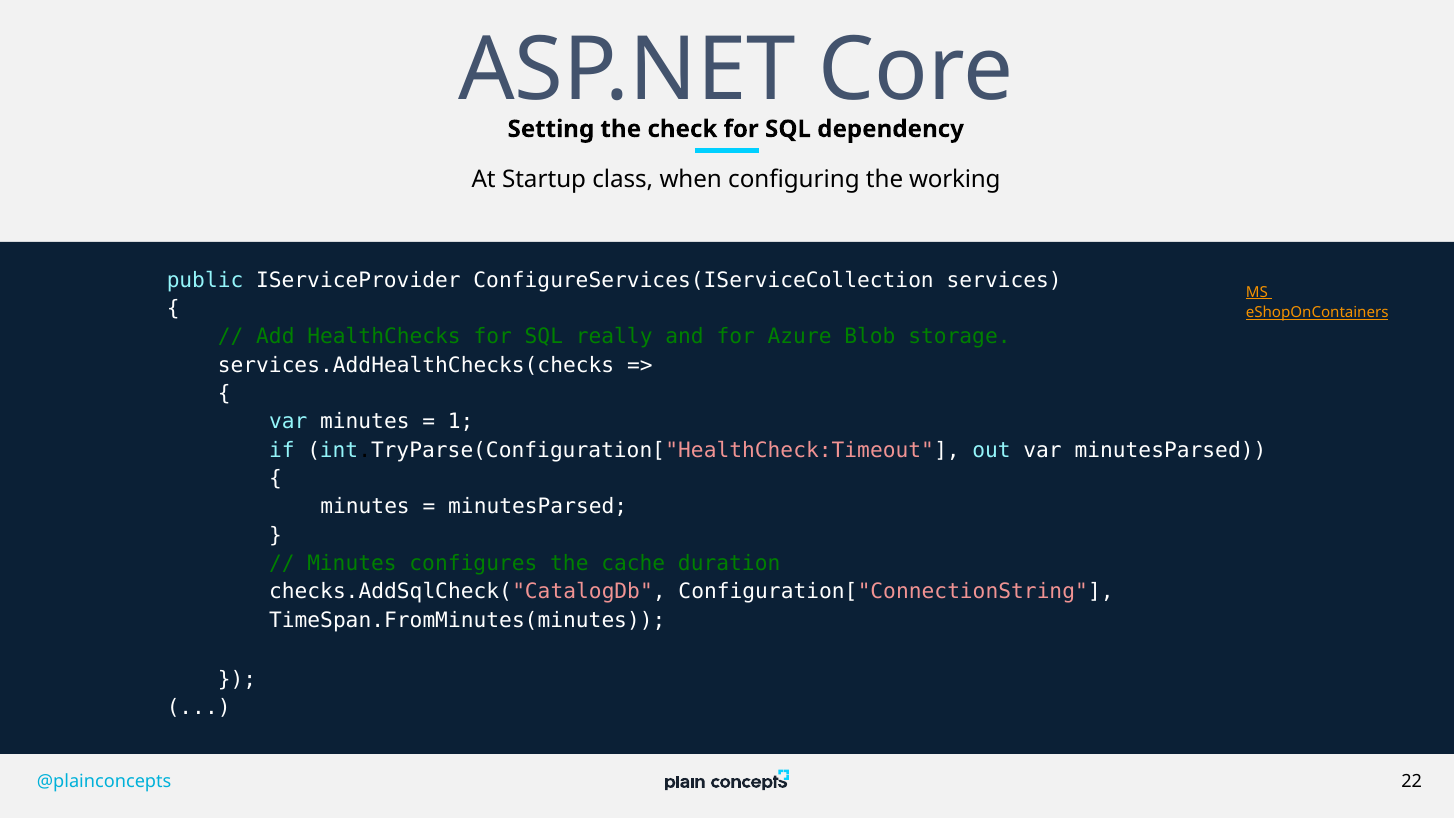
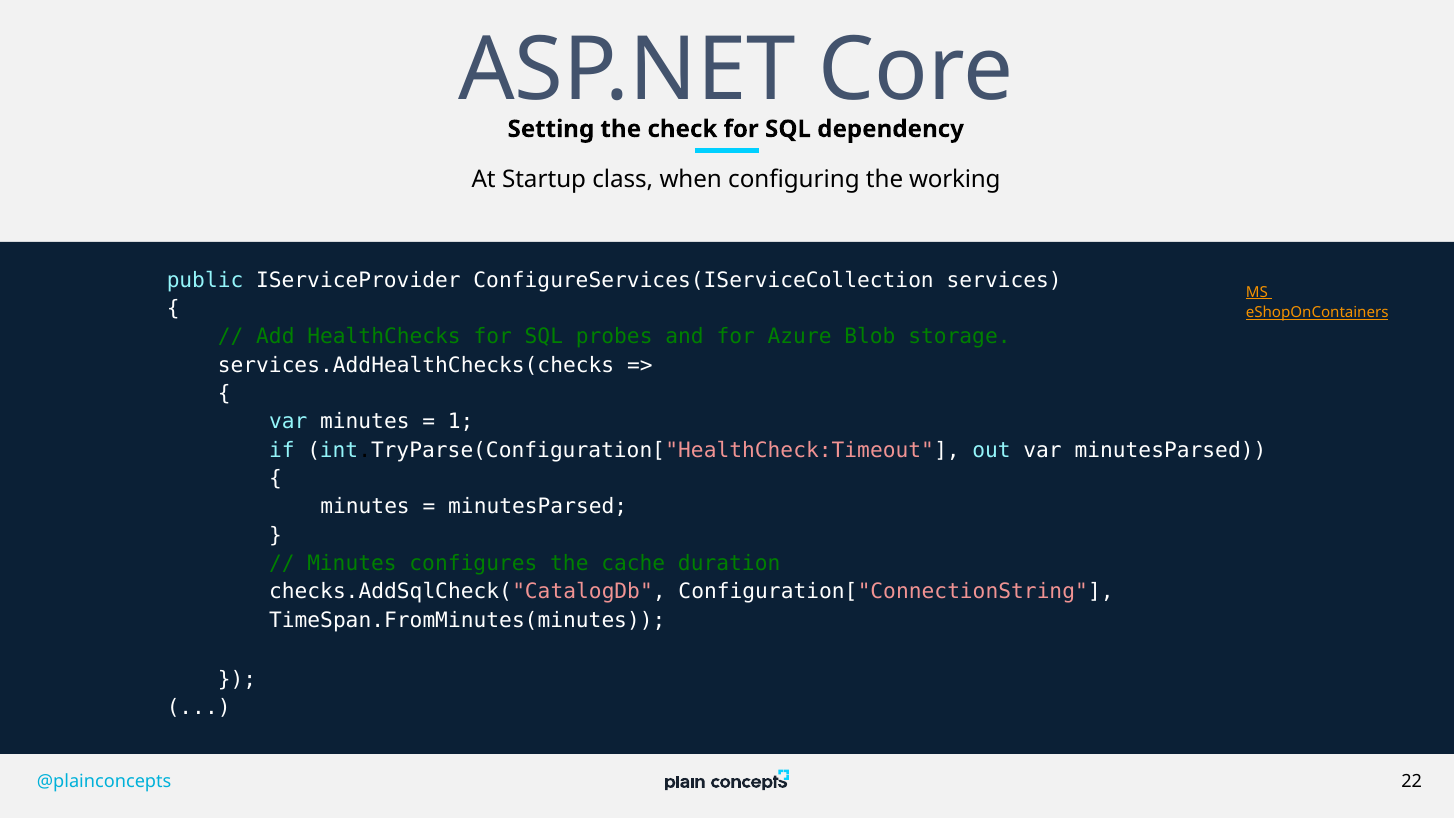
really: really -> probes (614, 337)
